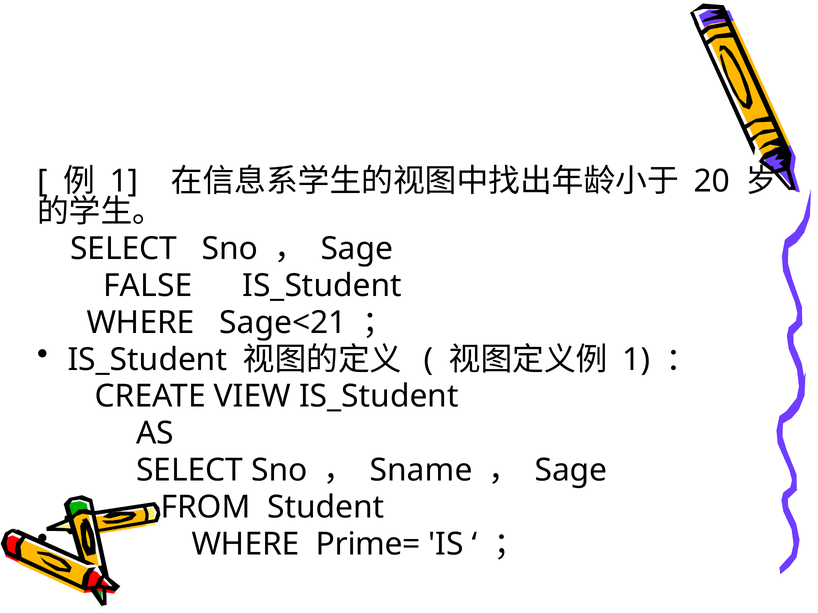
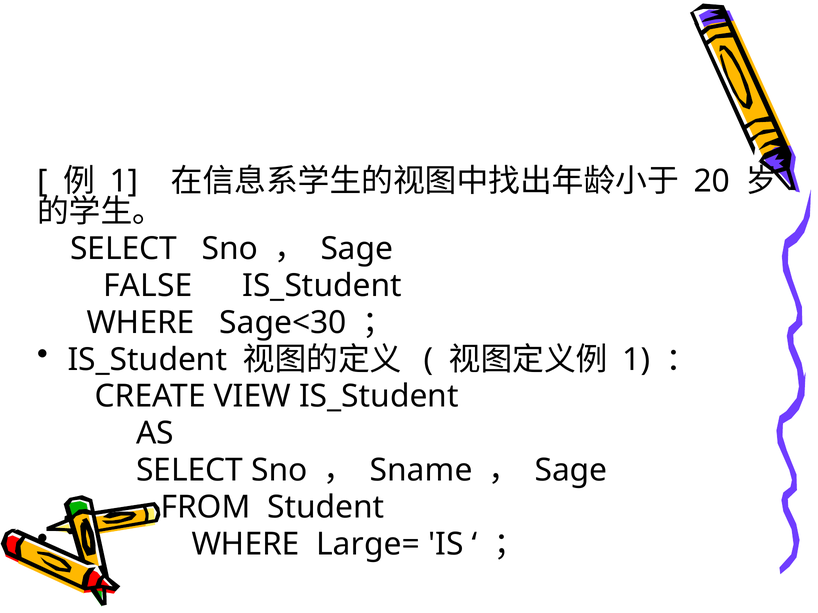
Sage<21: Sage<21 -> Sage<30 (283, 323)
Prime=: Prime= -> Large= (368, 545)
